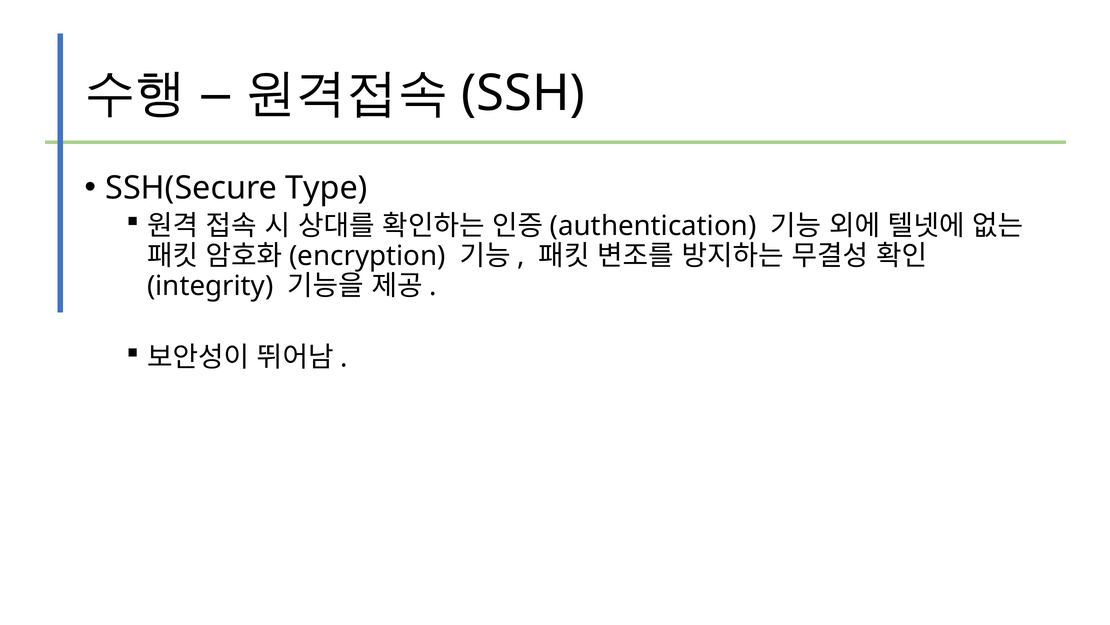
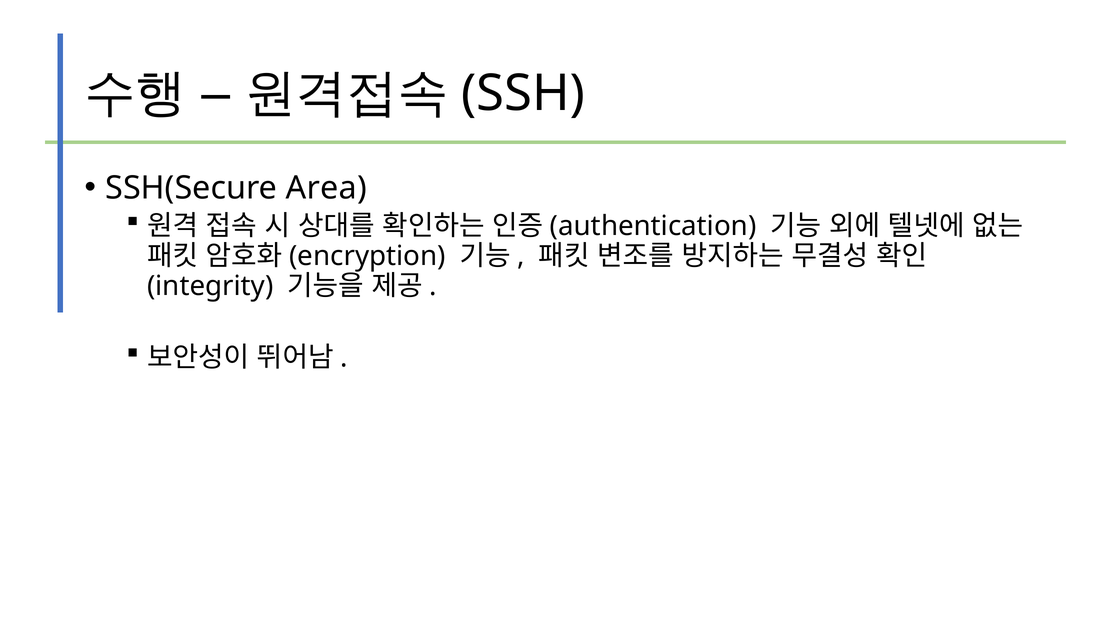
Type: Type -> Area (326, 188)
